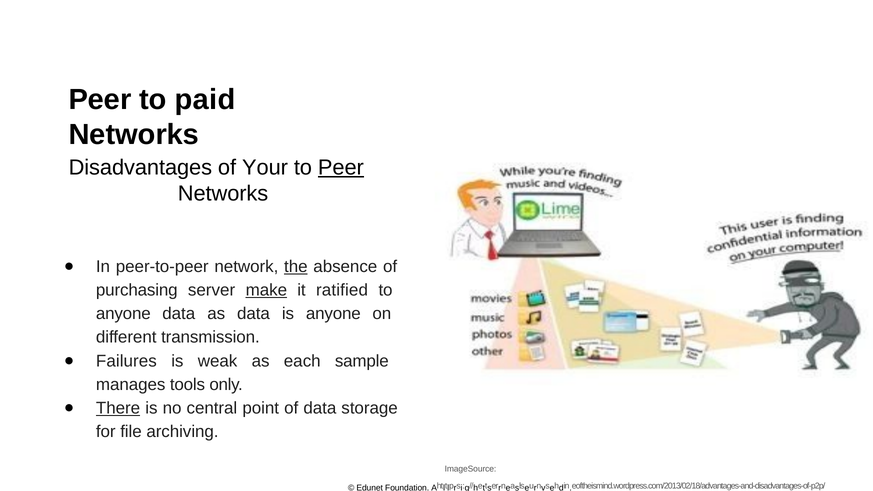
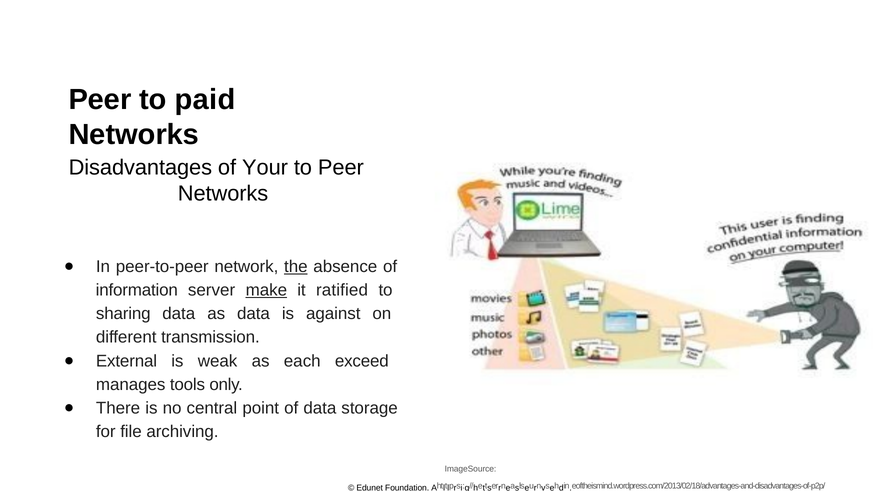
Peer underline: present -> none (341, 167)
purchasing: purchasing -> information (137, 290)
anyone: anyone -> sharing (123, 314)
is anyone: anyone -> against (333, 314)
Failures: Failures -> External (127, 361)
sample: sample -> exceed (362, 361)
There underline: present -> none (118, 408)
